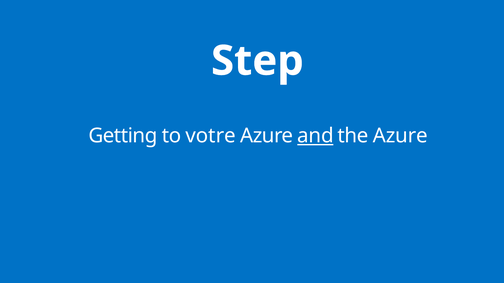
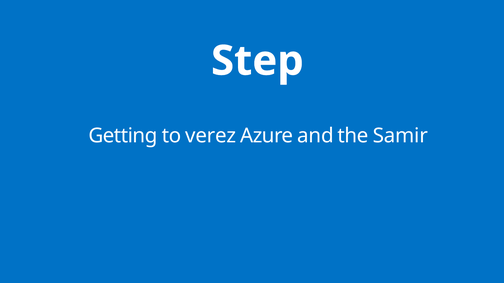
votre: votre -> verez (211, 136)
and underline: present -> none (316, 136)
the Azure: Azure -> Samir (400, 136)
